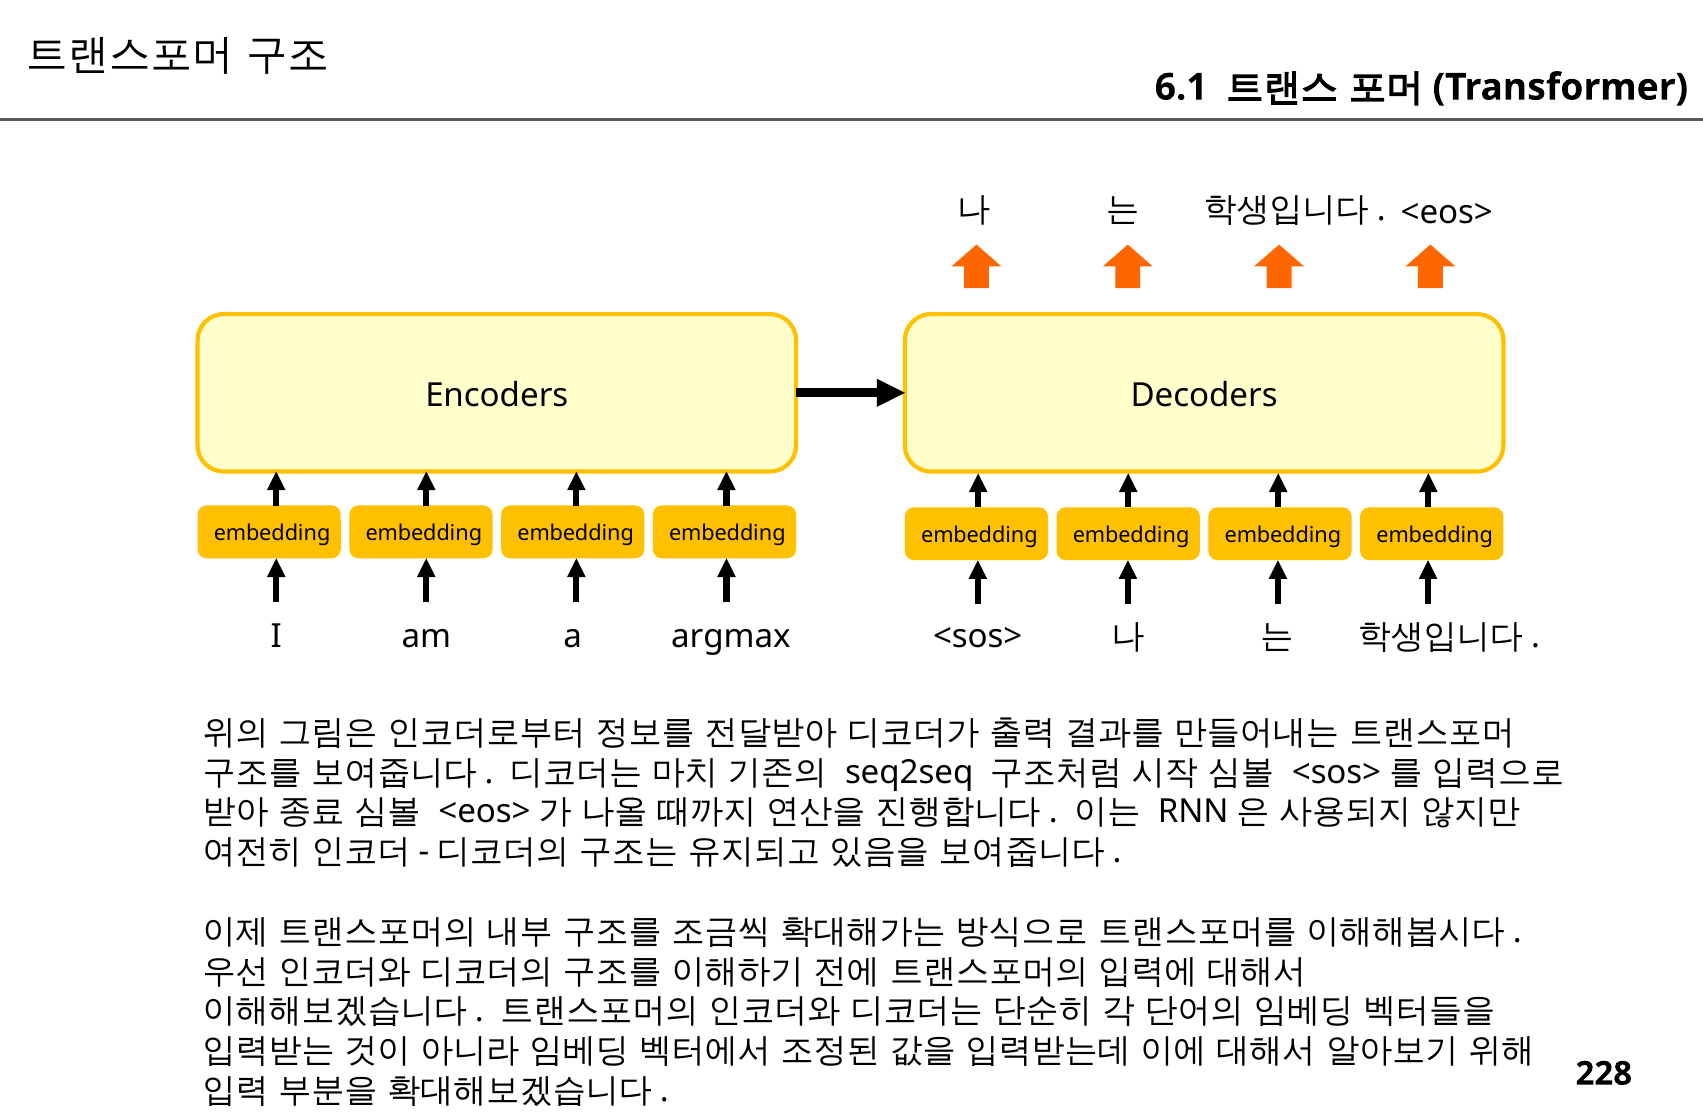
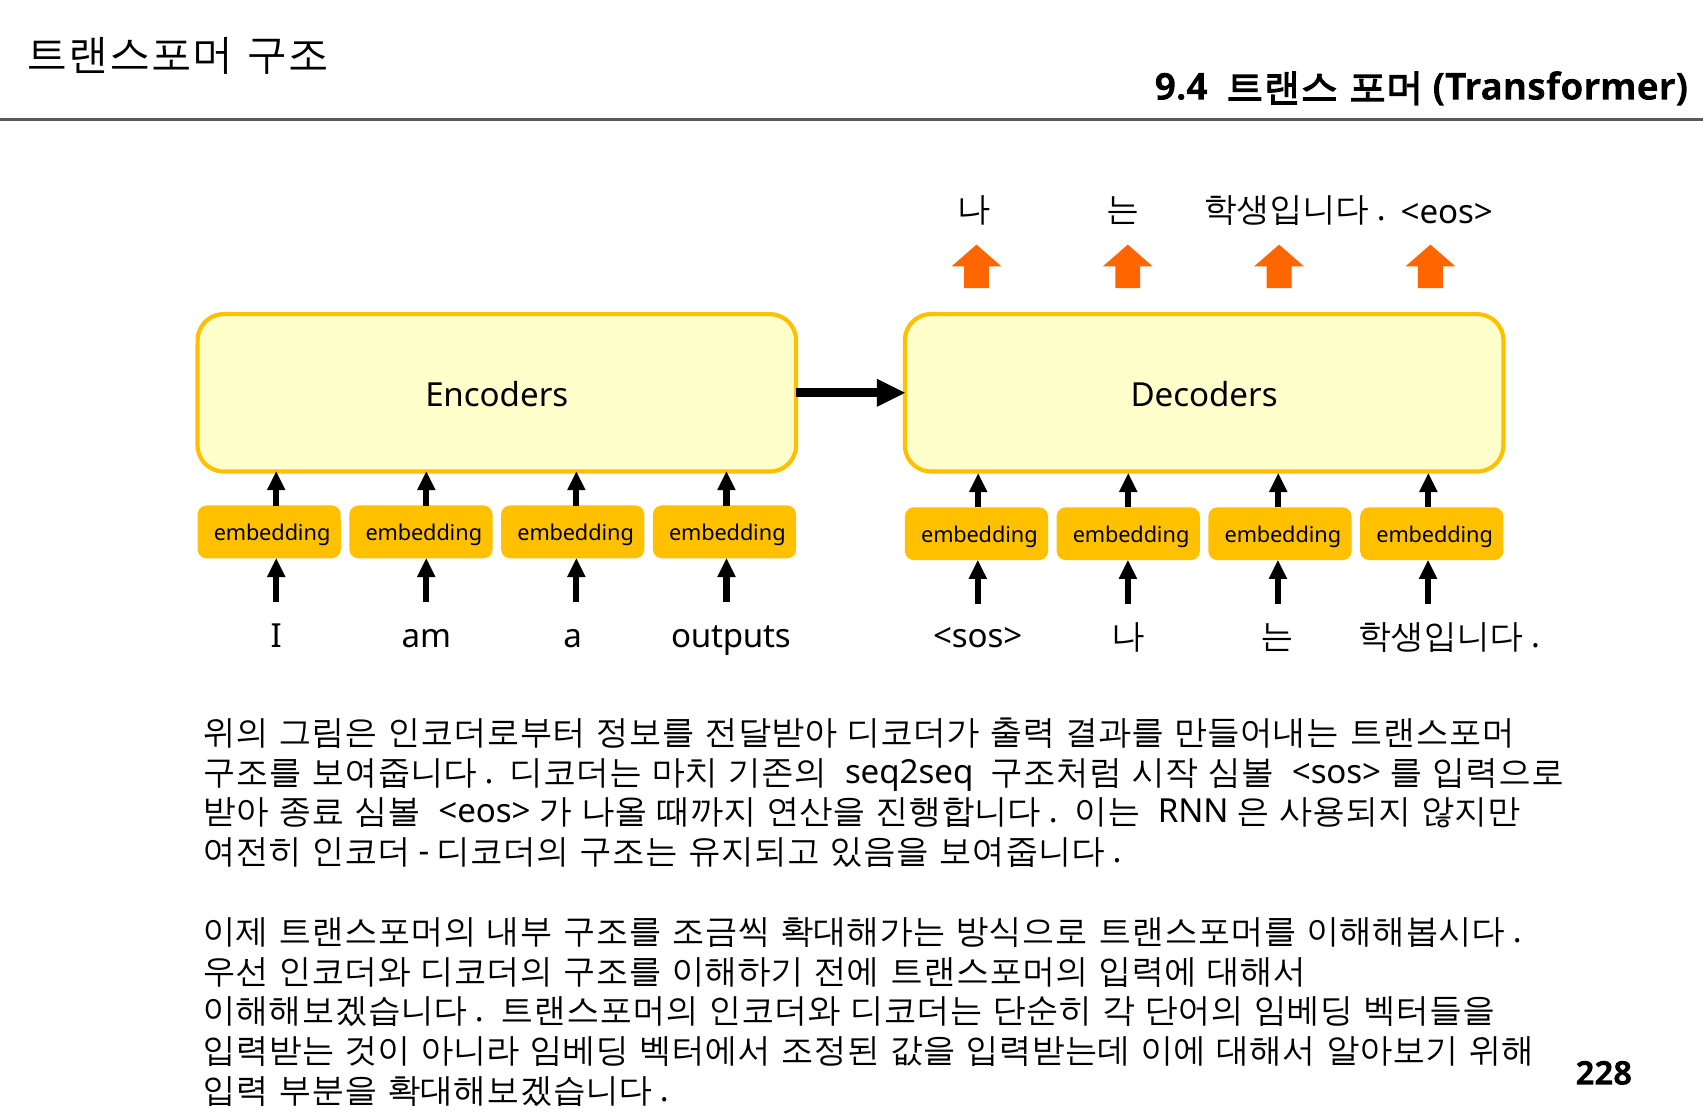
6.1: 6.1 -> 9.4 (1181, 87)
argmax: argmax -> outputs (731, 637)
